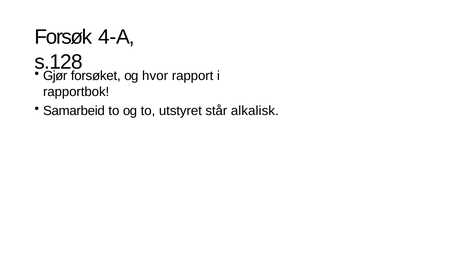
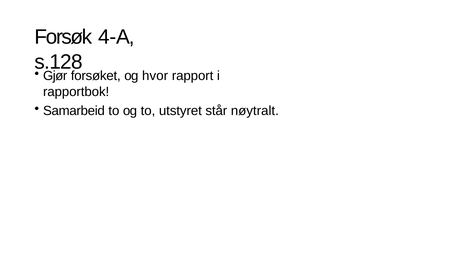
alkalisk: alkalisk -> nøytralt (255, 111)
